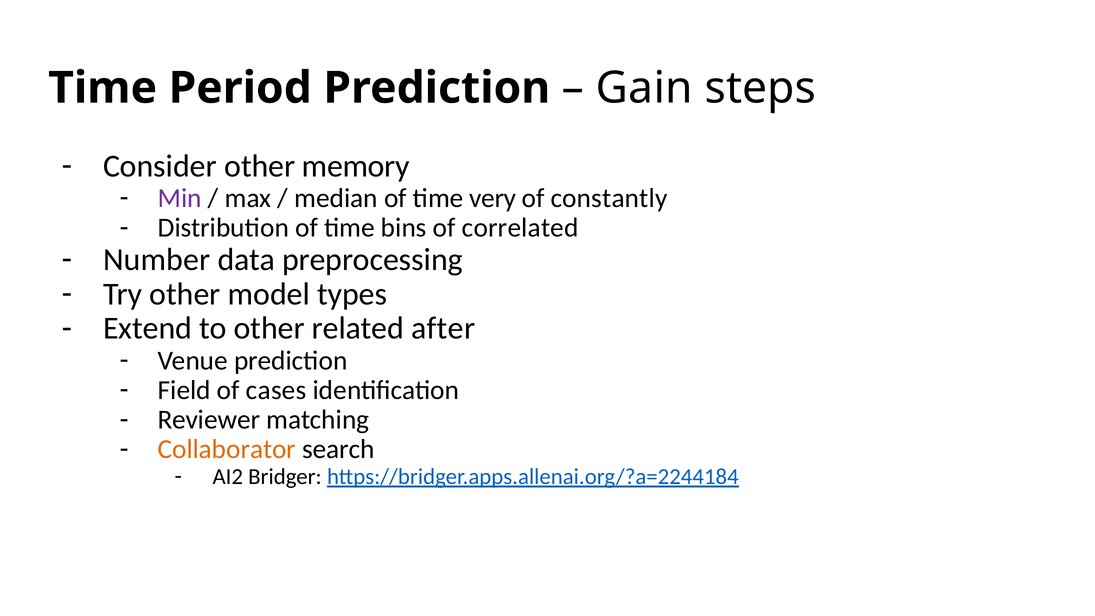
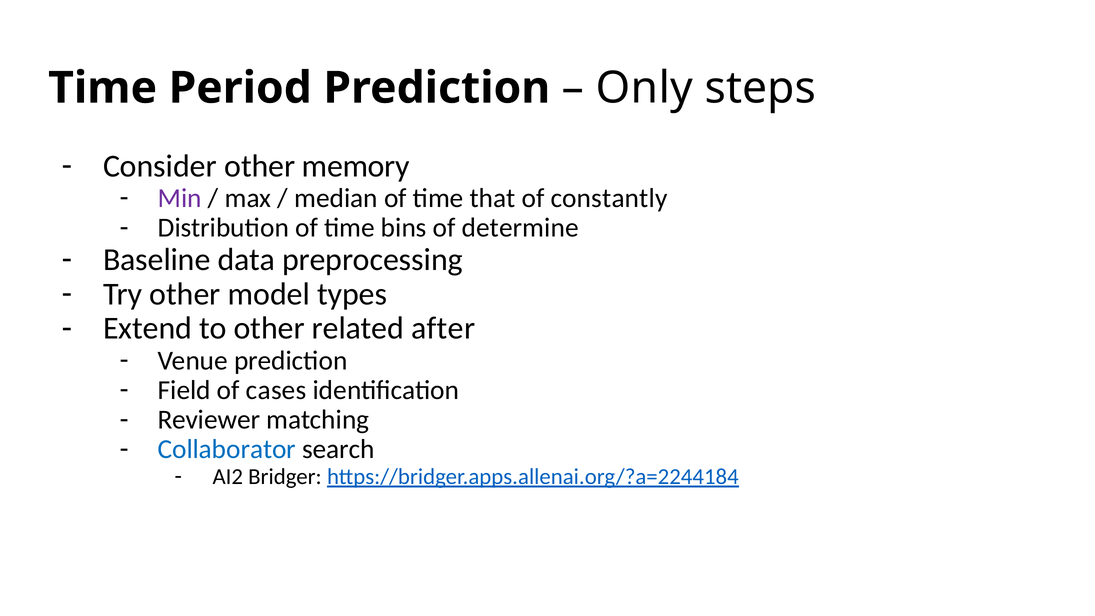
Gain: Gain -> Only (644, 88)
very: very -> that (493, 198)
correlated: correlated -> determine (520, 228)
Number: Number -> Baseline (157, 259)
Collaborator colour: orange -> blue (227, 449)
